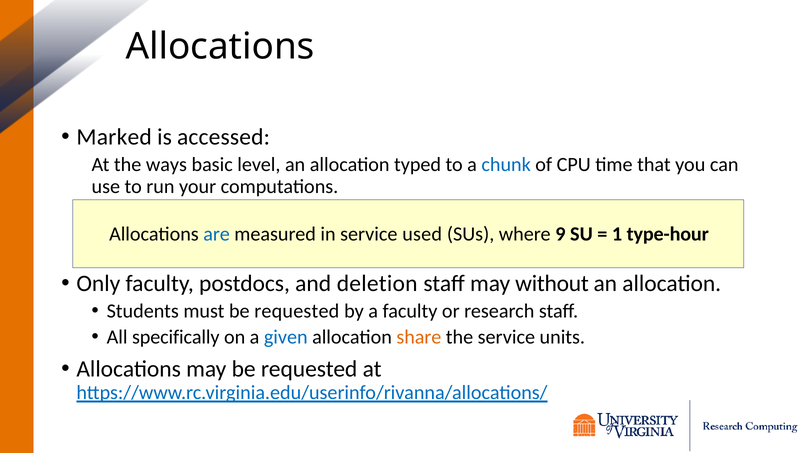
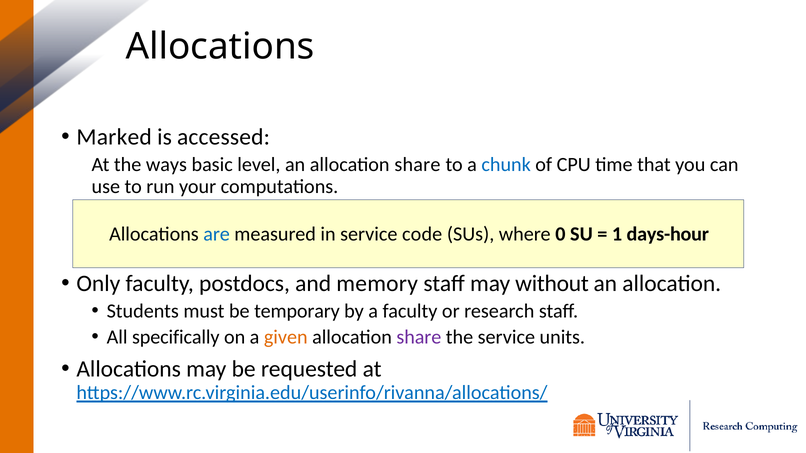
an allocation typed: typed -> share (417, 165)
used: used -> code (422, 234)
9: 9 -> 0 (560, 234)
type-hour: type-hour -> days-hour (668, 234)
deletion: deletion -> memory (377, 284)
must be requested: requested -> temporary (297, 311)
given colour: blue -> orange (286, 337)
share colour: orange -> purple (419, 337)
